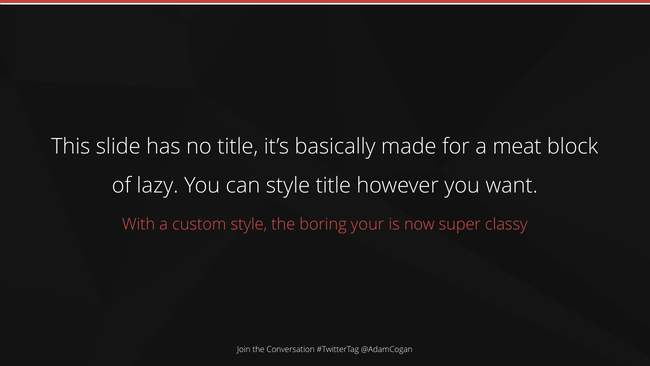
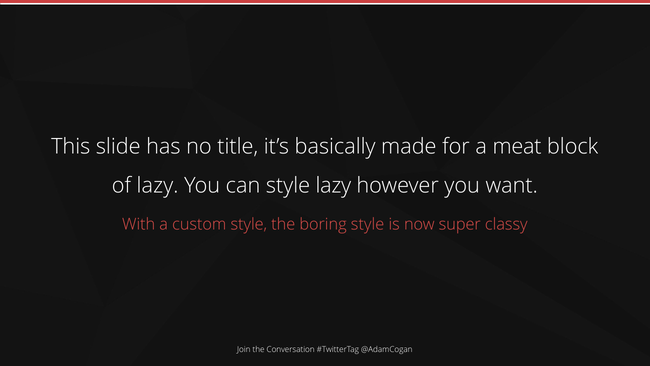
style title: title -> lazy (333, 185)
boring your: your -> style (368, 224)
